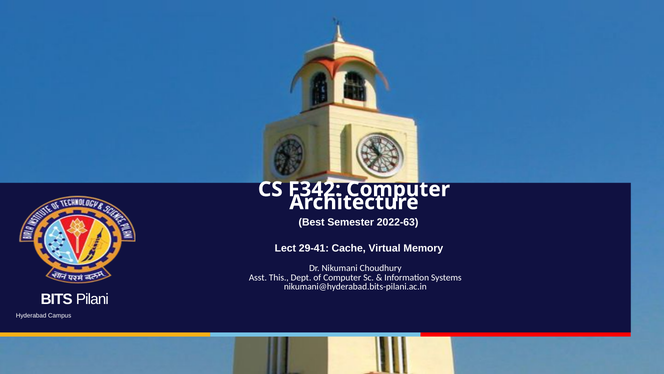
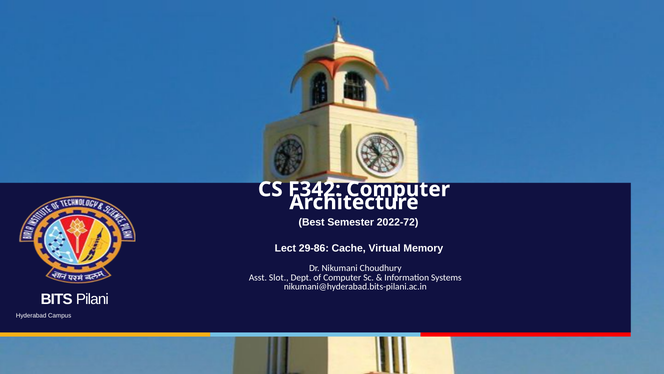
2022-63: 2022-63 -> 2022-72 (398, 222)
29-41: 29-41 -> 29-86 (314, 248)
This: This -> Slot (279, 277)
